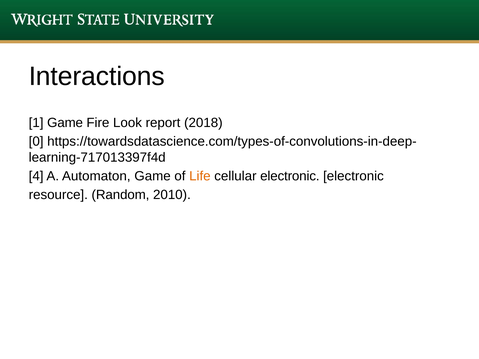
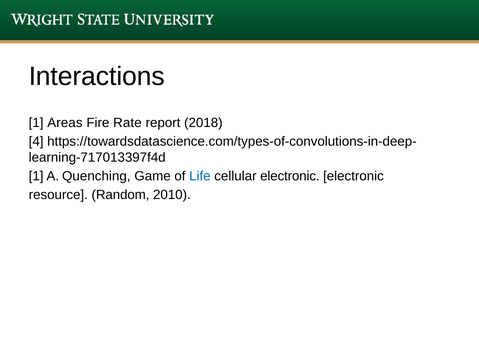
1 Game: Game -> Areas (65, 123)
Look: Look -> Rate (127, 123)
0: 0 -> 4 (36, 141)
4: 4 -> 1 (36, 176)
Automaton: Automaton -> Quenching (96, 176)
Life colour: orange -> blue (200, 176)
